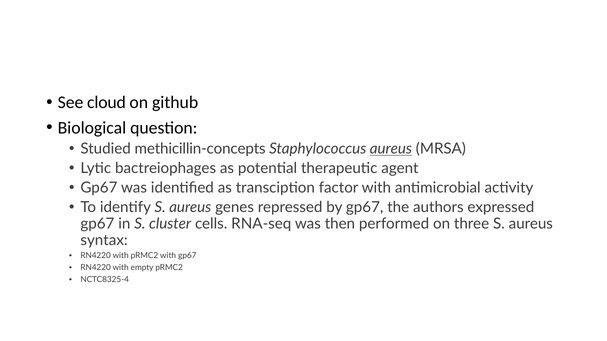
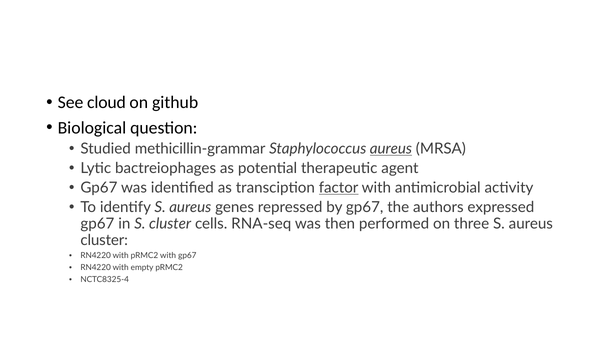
methicillin-concepts: methicillin-concepts -> methicillin-grammar (200, 149)
factor underline: none -> present (339, 188)
syntax: syntax -> cluster (104, 240)
